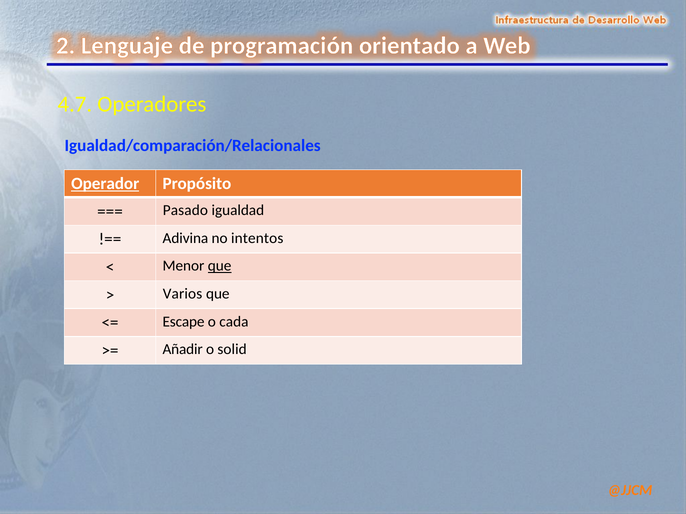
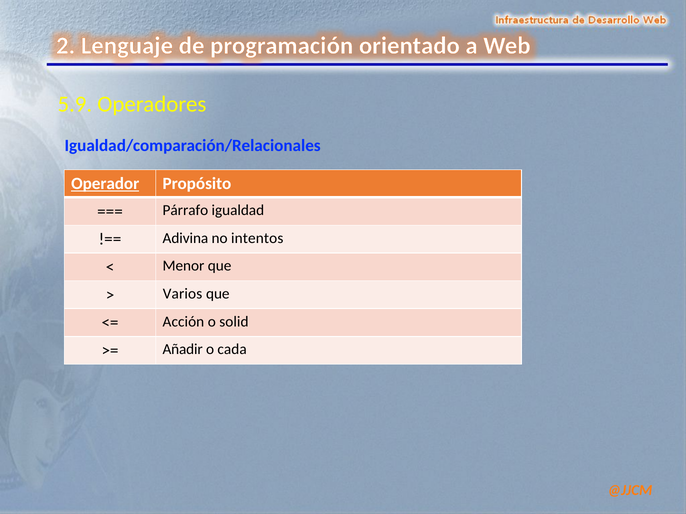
4.7: 4.7 -> 5.9 (75, 104)
Pasado: Pasado -> Párrafo (185, 211)
que underline: present -> none (220, 266)
Escape: Escape -> Acción (183, 322)
cada: cada -> solid (234, 322)
solid: solid -> cada (232, 350)
